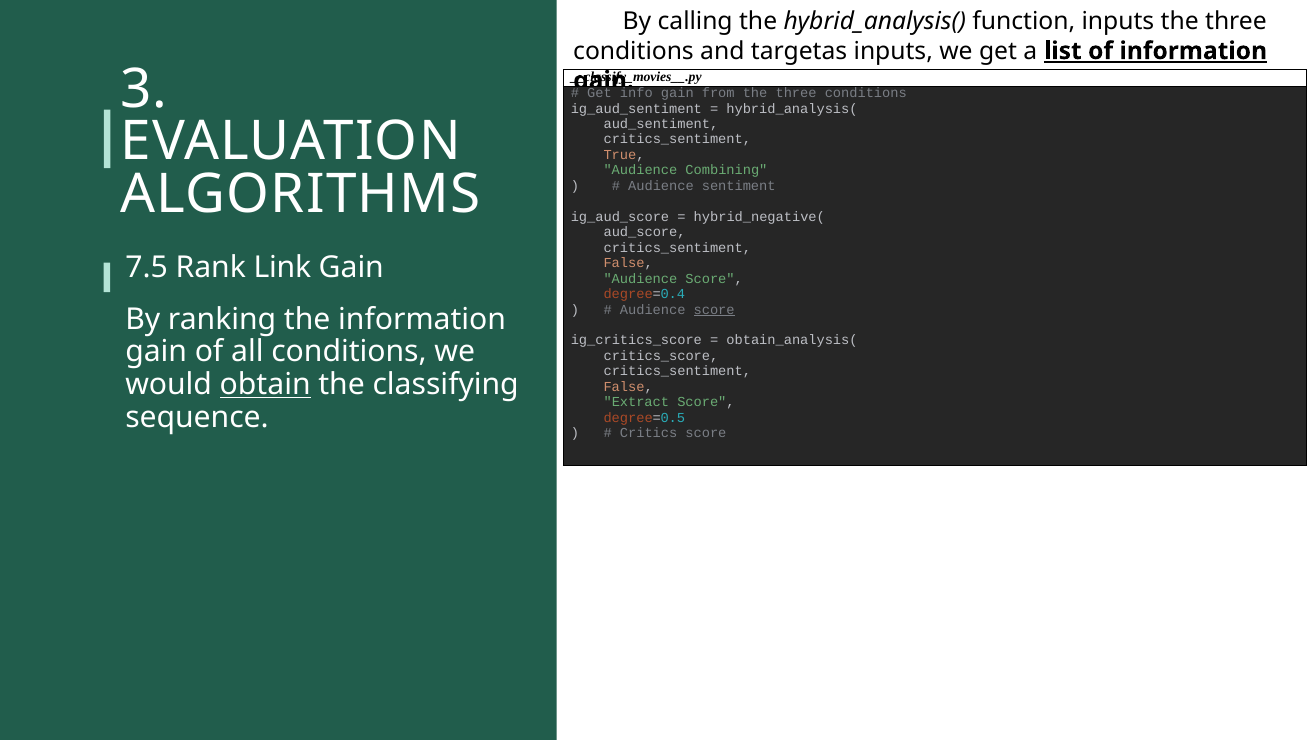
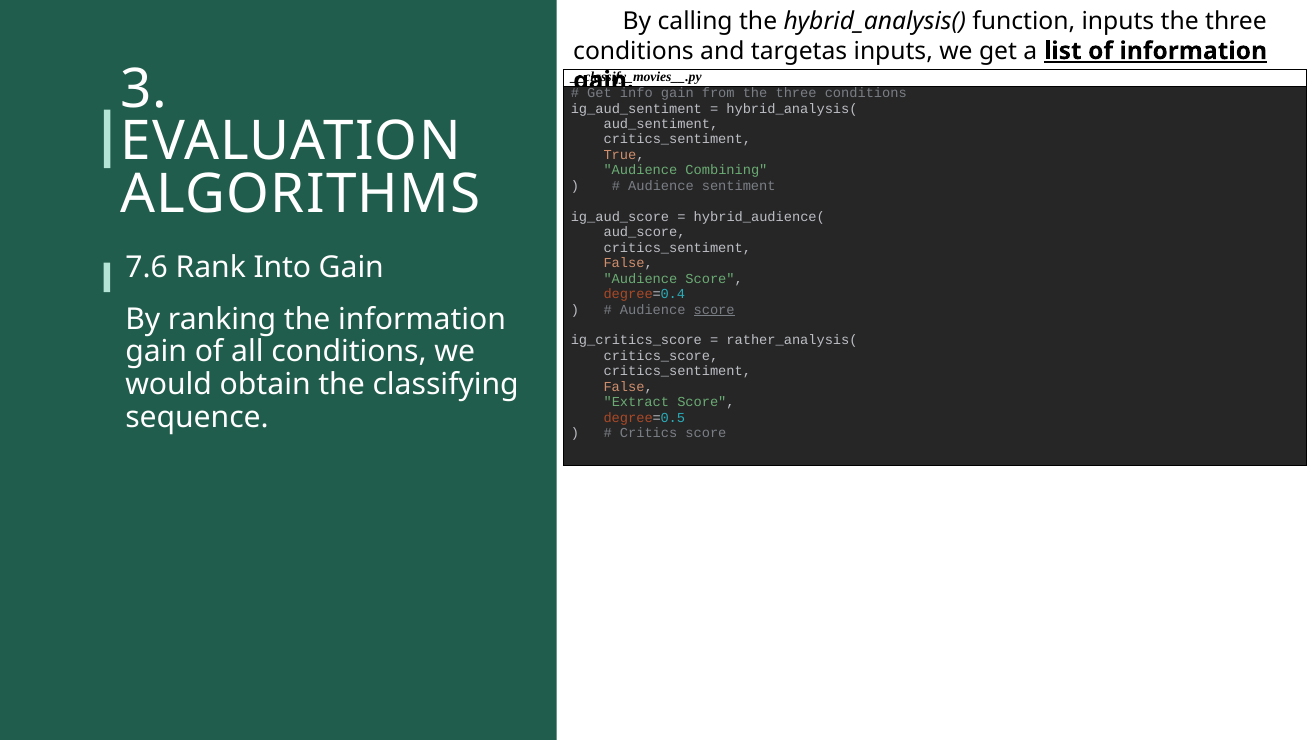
hybrid_negative(: hybrid_negative( -> hybrid_audience( (759, 217)
7.5: 7.5 -> 7.6 (147, 268)
Link: Link -> Into (282, 268)
obtain_analysis(: obtain_analysis( -> rather_analysis( (792, 341)
obtain underline: present -> none (265, 385)
